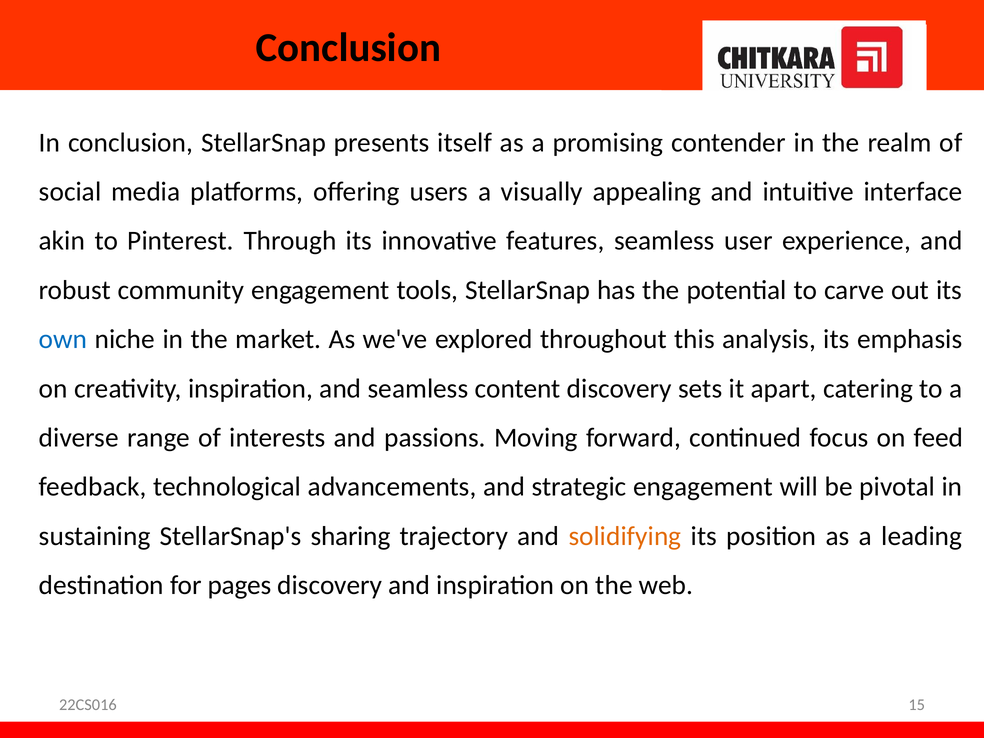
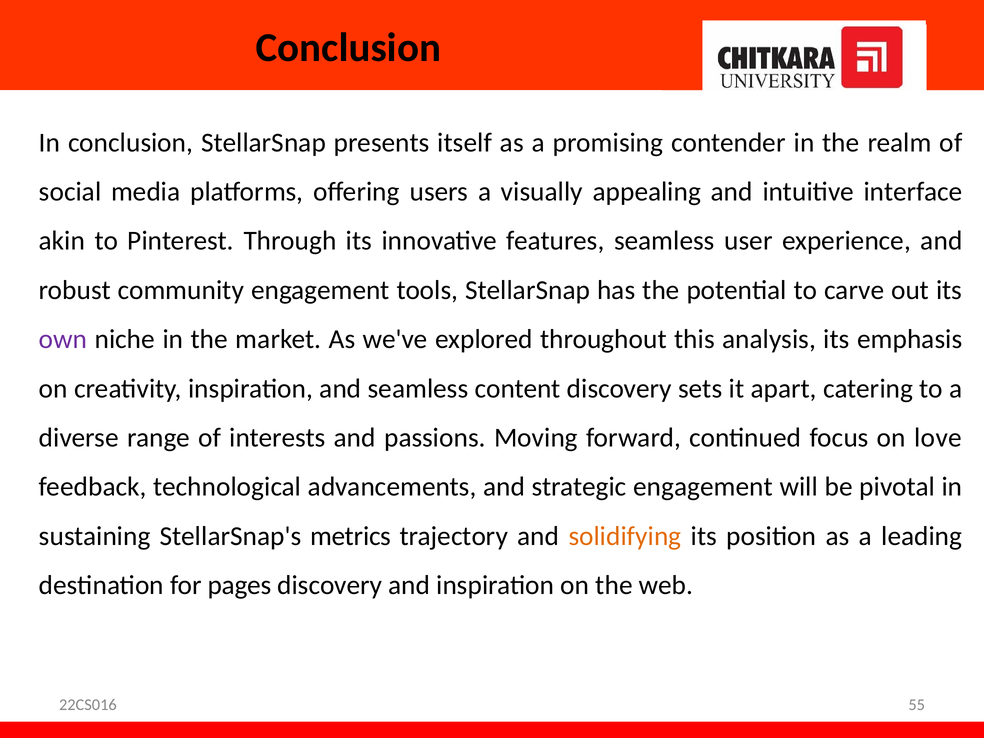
own colour: blue -> purple (63, 339)
feed: feed -> love (938, 438)
sharing: sharing -> metrics (351, 536)
15: 15 -> 55 (917, 705)
